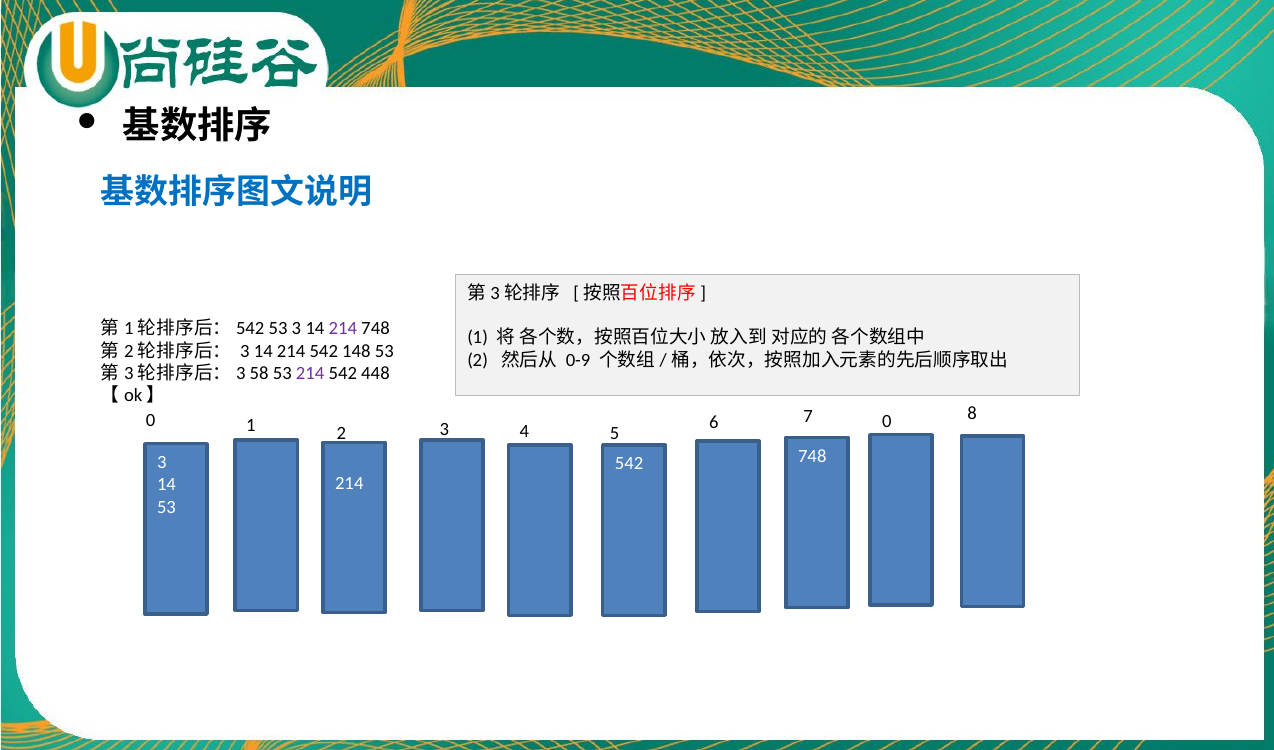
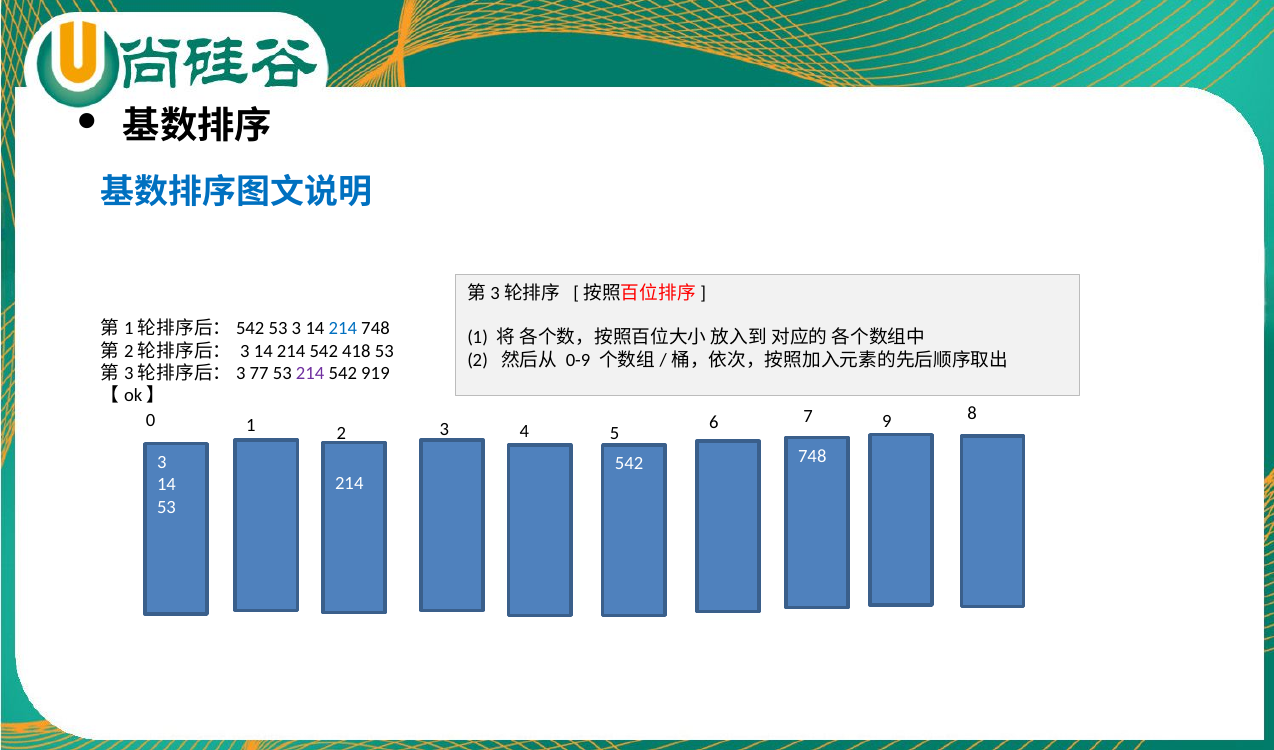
214 colour: purple -> blue (343, 329)
148: 148 -> 418 (356, 351)
58: 58 -> 77 (259, 373)
448: 448 -> 919 (375, 373)
7 0: 0 -> 9 (887, 421)
